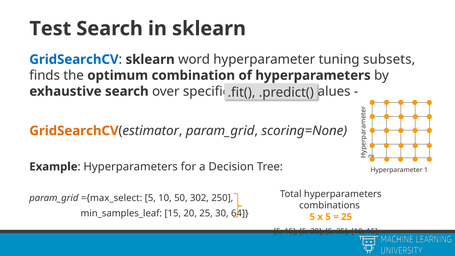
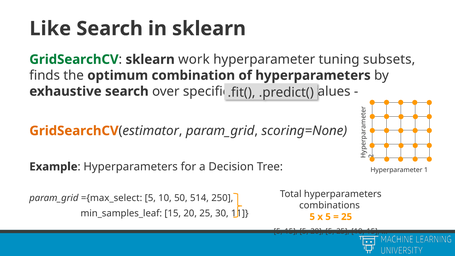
Test: Test -> Like (50, 29)
GridSearchCV colour: blue -> green (74, 59)
word: word -> work (194, 59)
302: 302 -> 514 (199, 198)
64: 64 -> 11 (240, 213)
